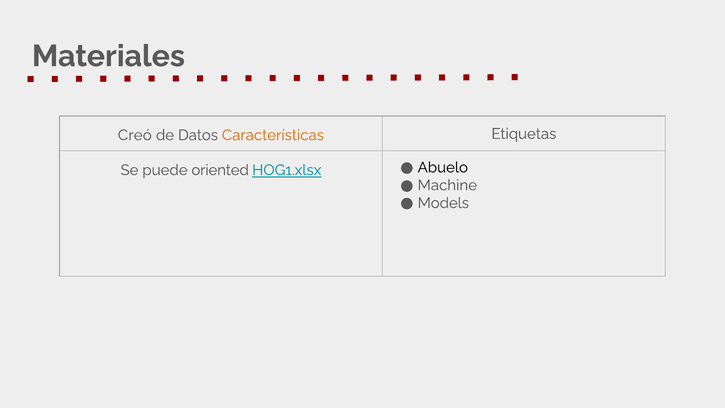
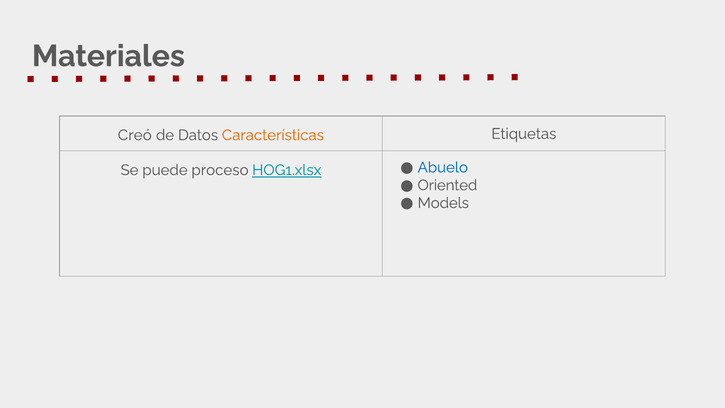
oriented: oriented -> proceso (220, 170)
Abuelo colour: black -> blue (443, 167)
Machine: Machine -> Oriented (447, 185)
